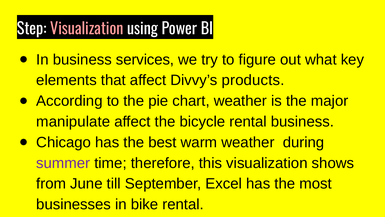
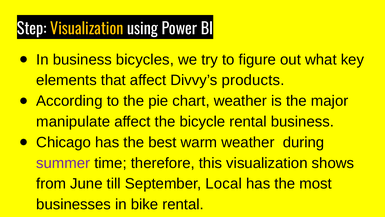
Visualization colour: pink -> yellow (87, 29)
services: services -> bicycles (145, 59)
Excel: Excel -> Local (224, 183)
